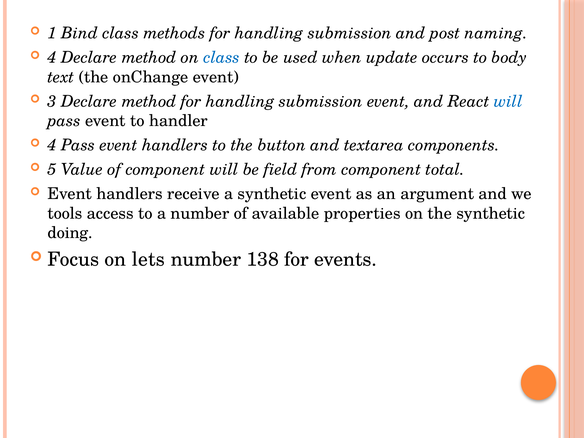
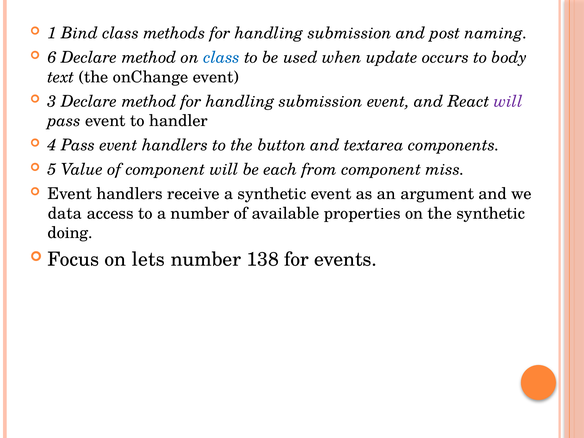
4: 4 -> 6 (52, 58)
will colour: blue -> purple (508, 101)
field: field -> each (281, 170)
total: total -> miss (445, 170)
tools: tools -> data (65, 213)
